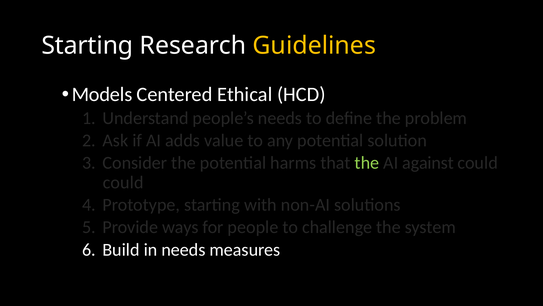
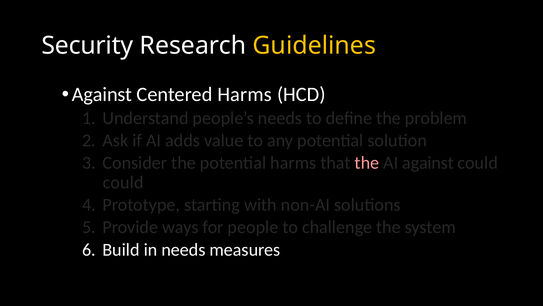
Starting: Starting -> Security (87, 46)
Models: Models -> Against (102, 94)
Centered Ethical: Ethical -> Harms (245, 94)
the colour: light green -> pink (367, 163)
